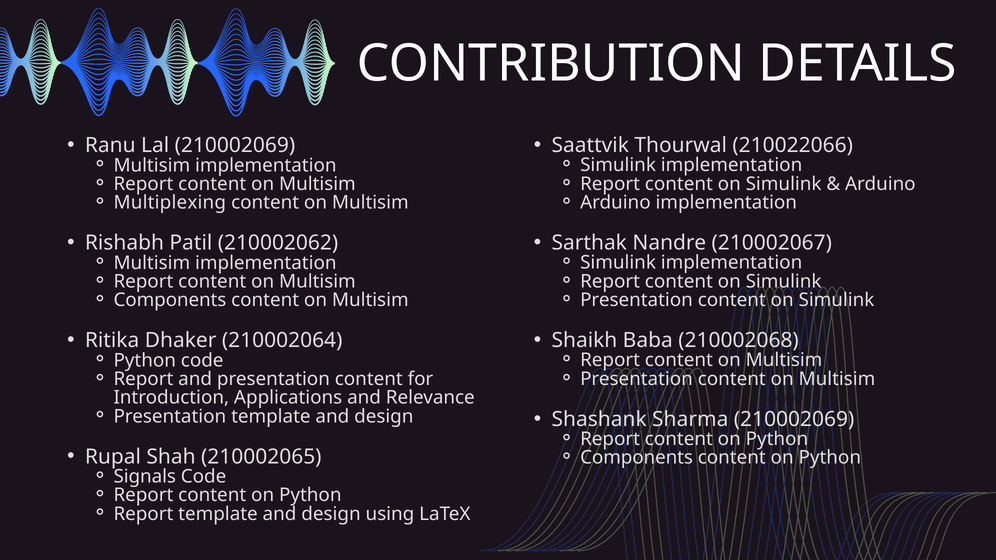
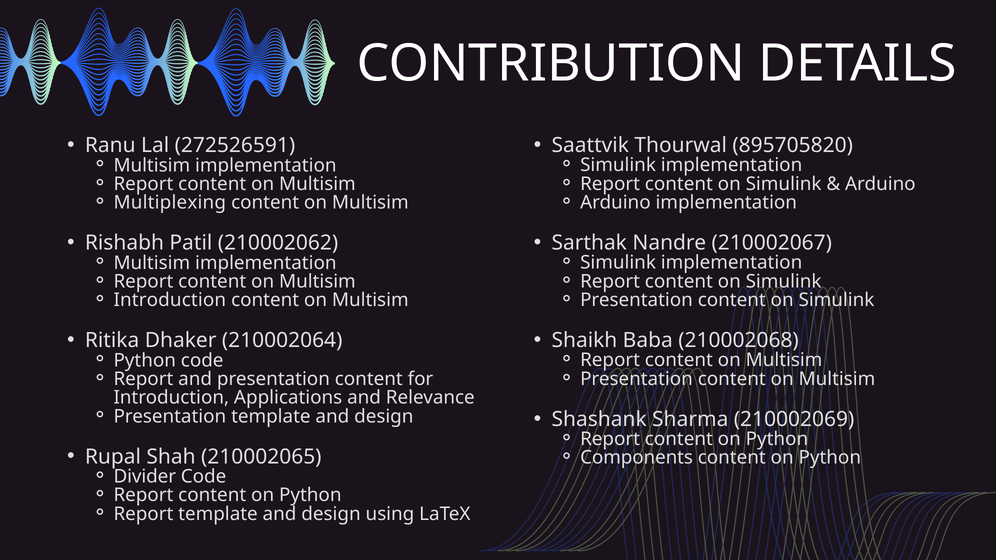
210022066: 210022066 -> 895705820 (793, 146)
Lal 210002069: 210002069 -> 272526591 (235, 146)
Components: Components -> Introduction (170, 300)
Signals: Signals -> Divider (145, 477)
